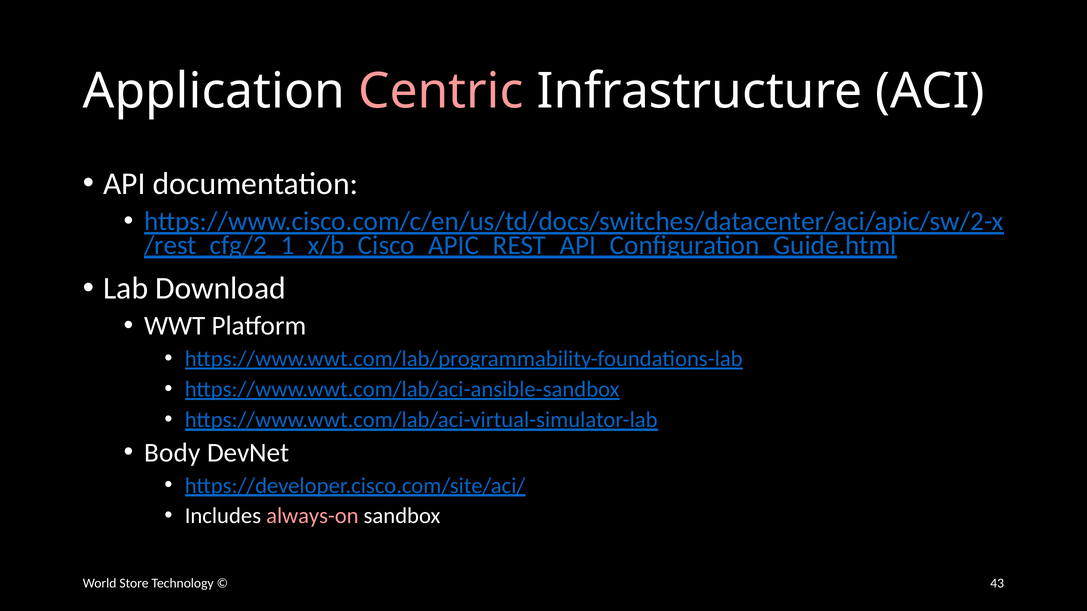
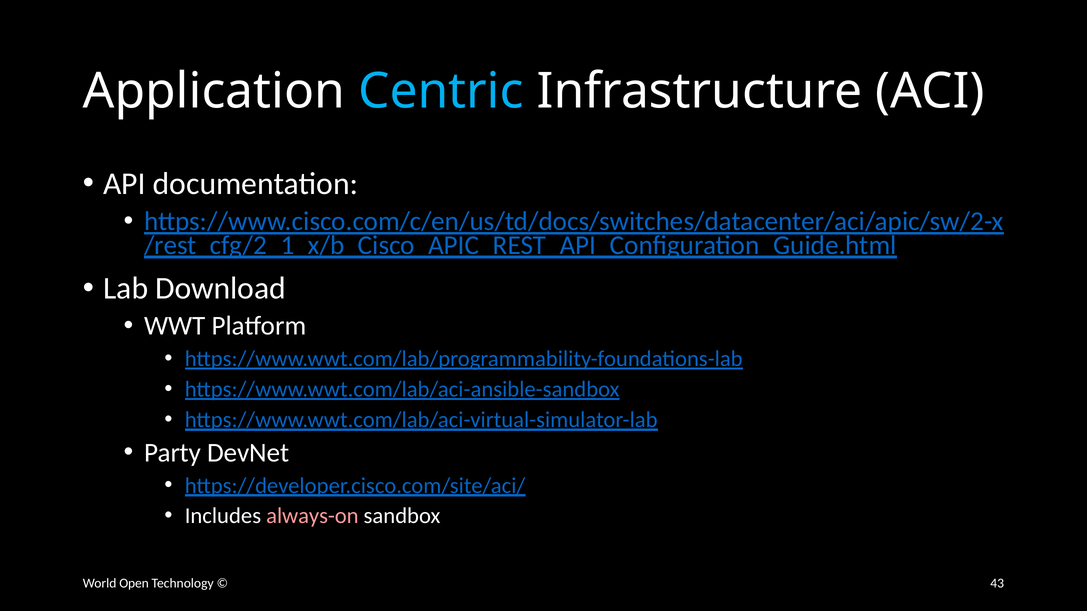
Centric colour: pink -> light blue (441, 91)
Body: Body -> Party (173, 453)
Store: Store -> Open (134, 584)
